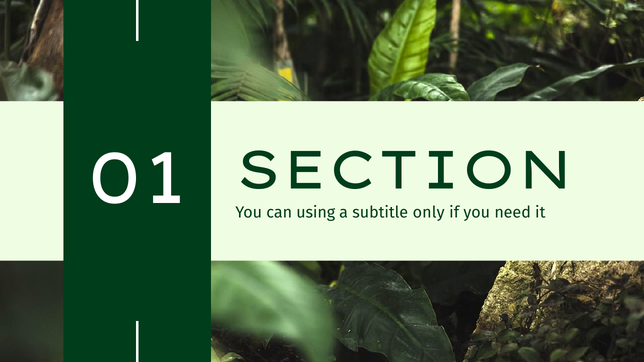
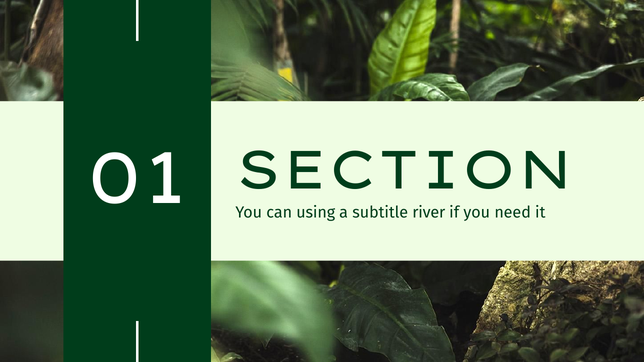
only: only -> river (429, 212)
